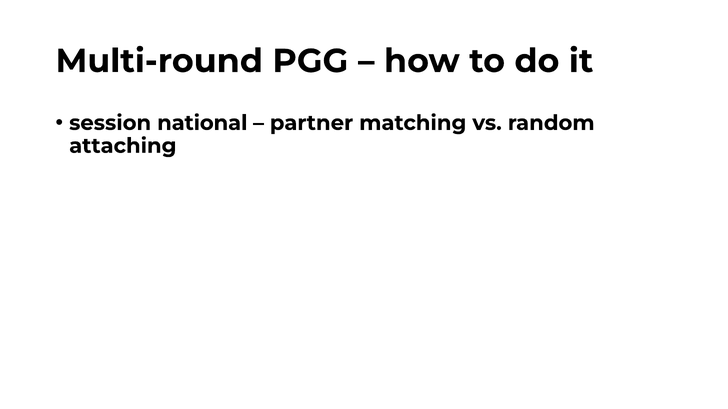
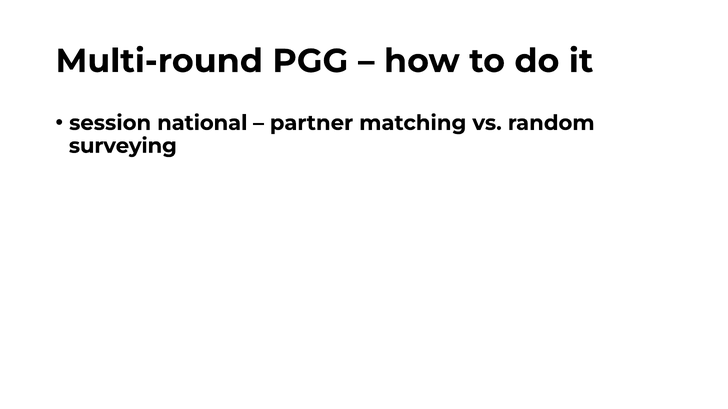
attaching: attaching -> surveying (123, 146)
